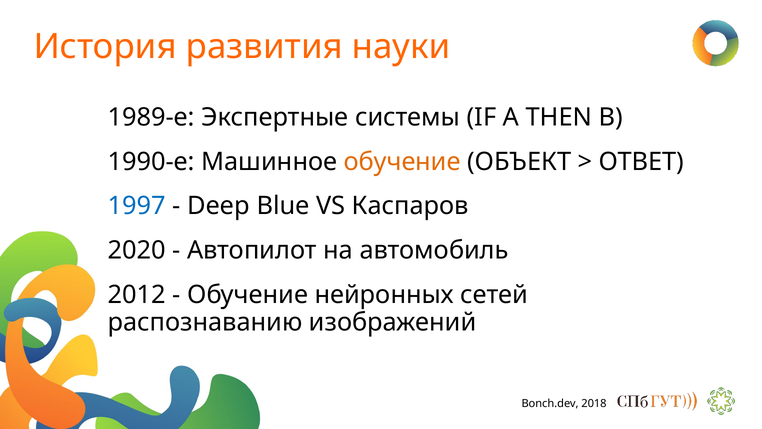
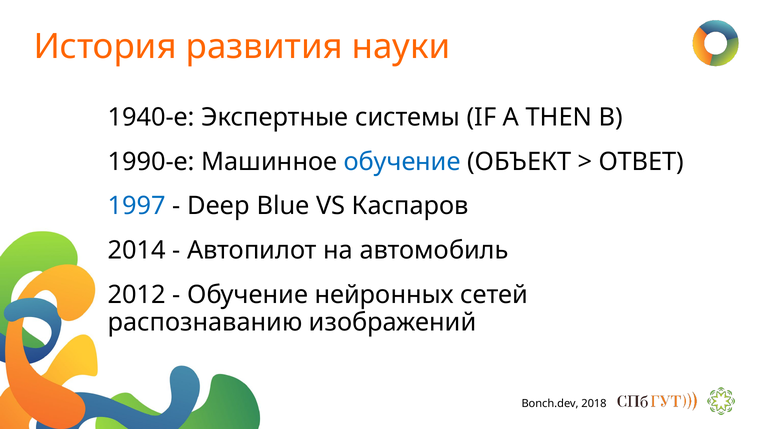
1989-е: 1989-е -> 1940-е (151, 117)
обучение colour: orange -> blue (402, 162)
2020: 2020 -> 2014 (137, 250)
